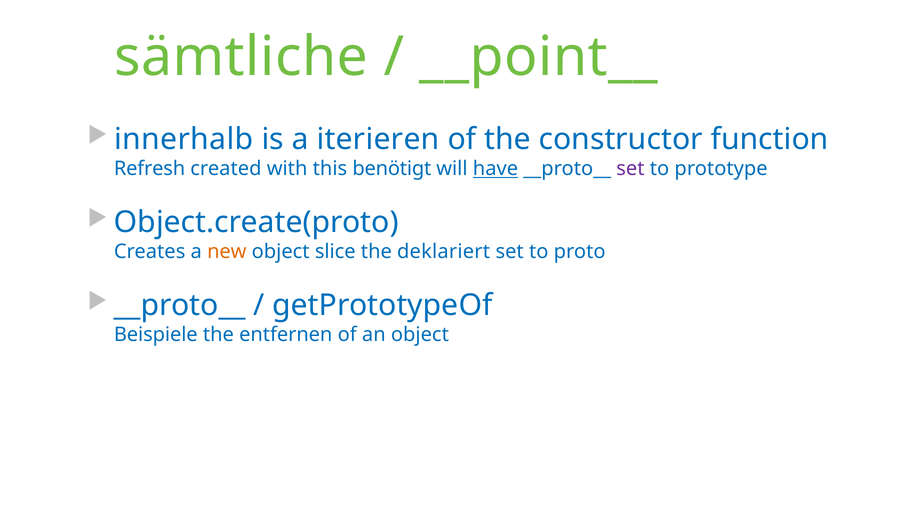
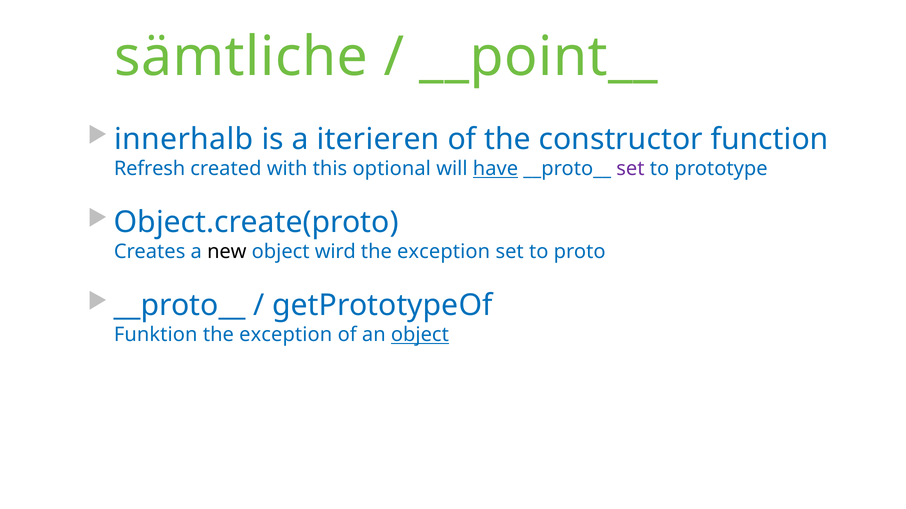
benötigt: benötigt -> optional (392, 169)
new colour: orange -> black (227, 252)
slice: slice -> wird (335, 252)
deklariert: deklariert -> exception (444, 252)
Beispiele: Beispiele -> Funktion (156, 335)
entfernen: entfernen -> exception (286, 335)
object underline: none -> present (420, 335)
